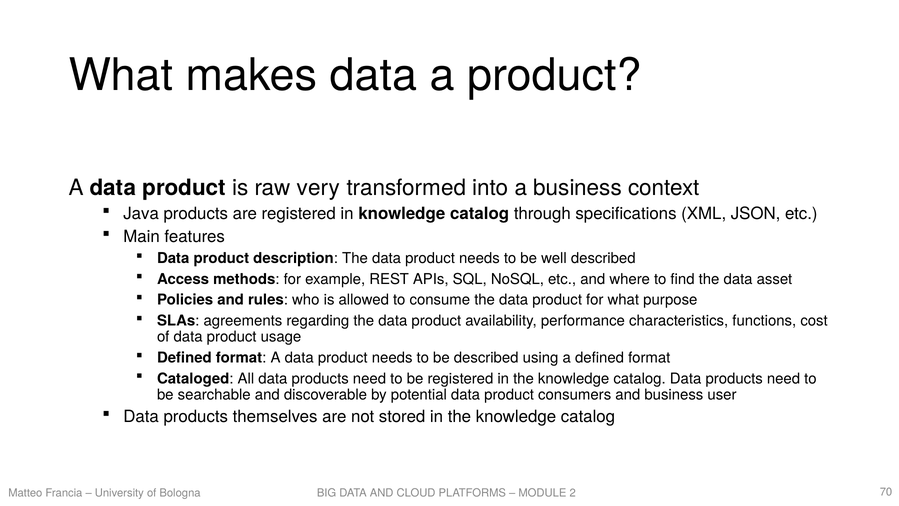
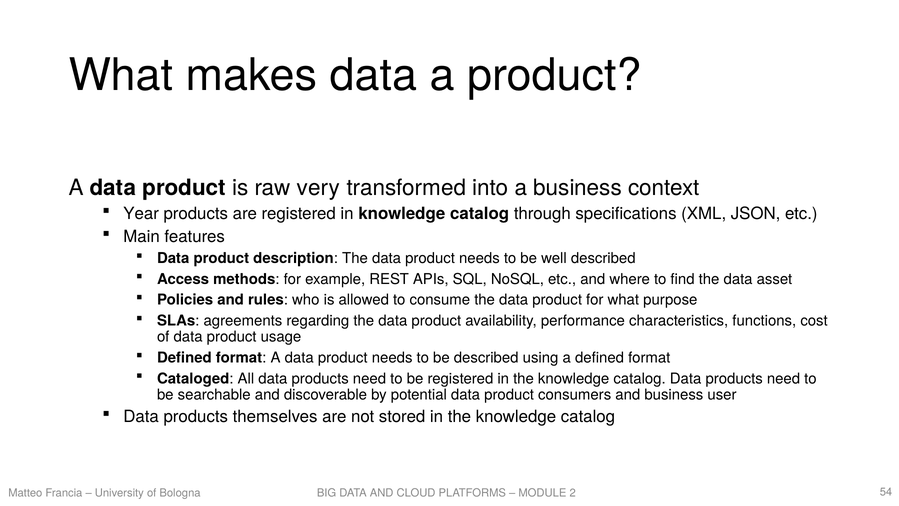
Java: Java -> Year (141, 213)
70: 70 -> 54 (886, 492)
